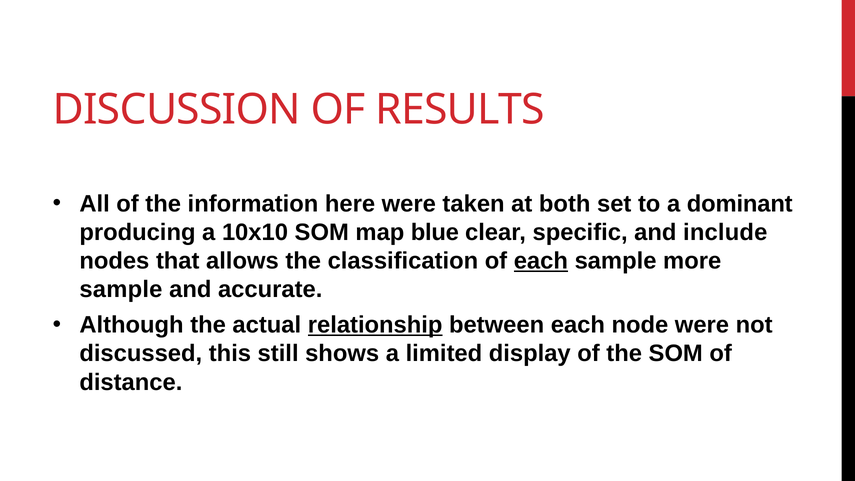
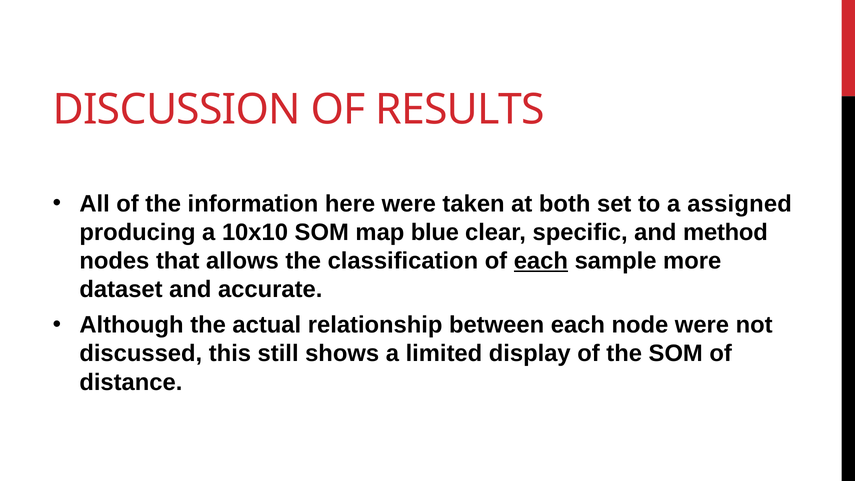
dominant: dominant -> assigned (740, 204)
include: include -> method (725, 232)
sample: sample -> dataset (121, 289)
relationship underline: present -> none (375, 325)
